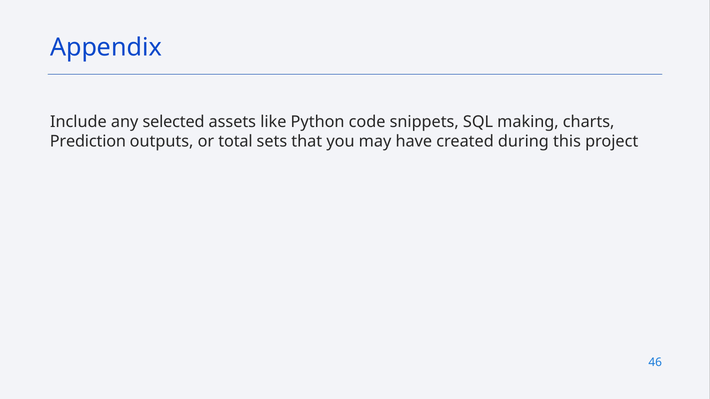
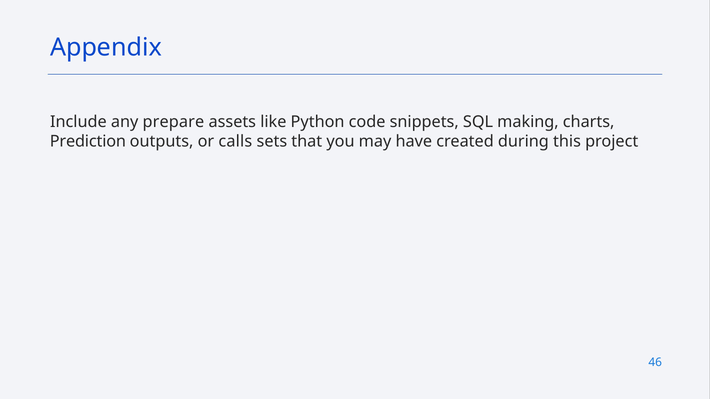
selected: selected -> prepare (173, 122)
total: total -> calls (235, 141)
